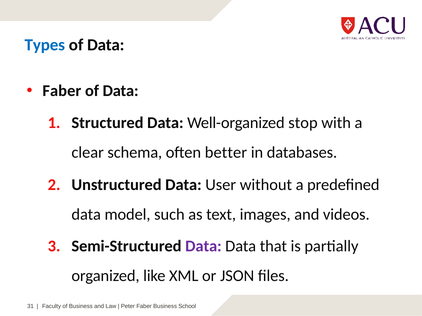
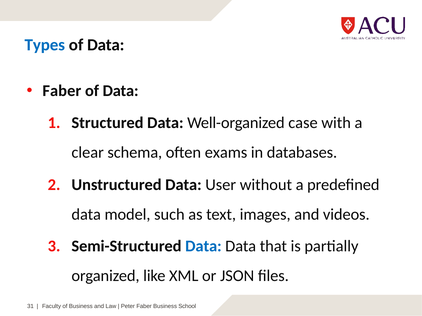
stop: stop -> case (303, 123)
better: better -> exams (226, 153)
Data colour: purple -> blue (203, 247)
